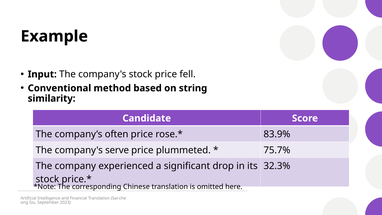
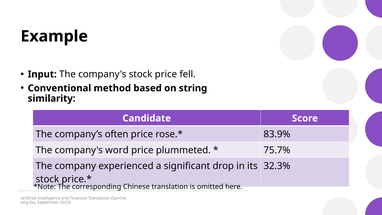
serve: serve -> word (117, 150)
